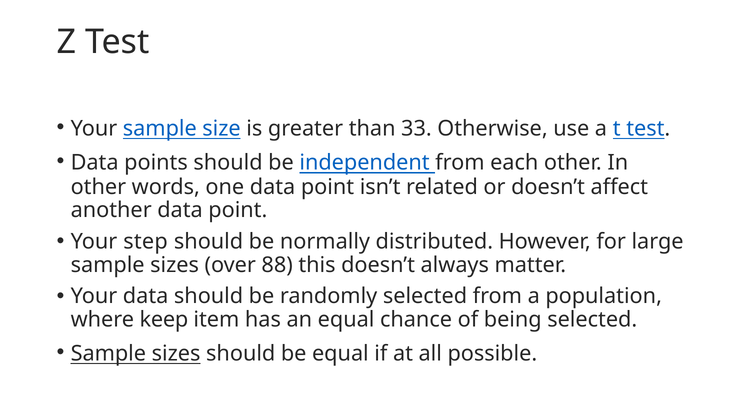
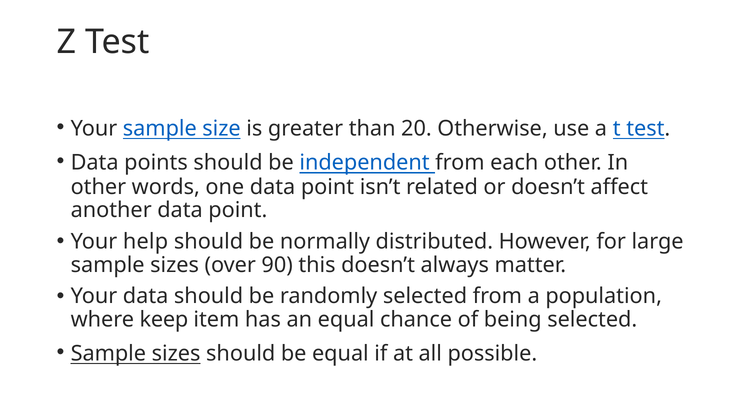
33: 33 -> 20 (416, 128)
step: step -> help (146, 241)
88: 88 -> 90 (277, 265)
